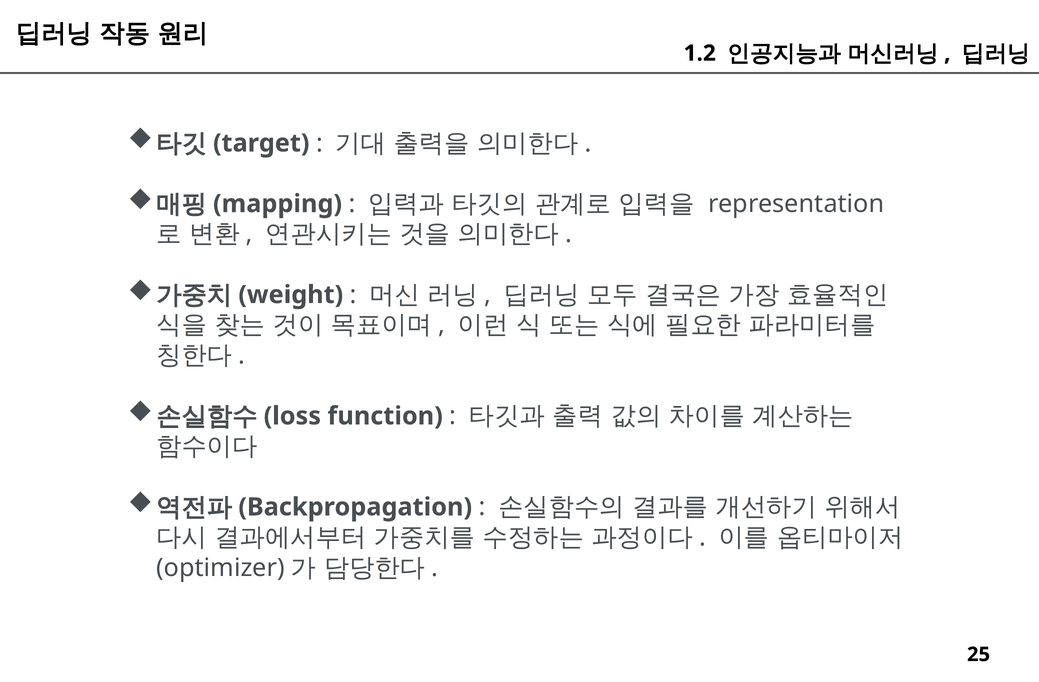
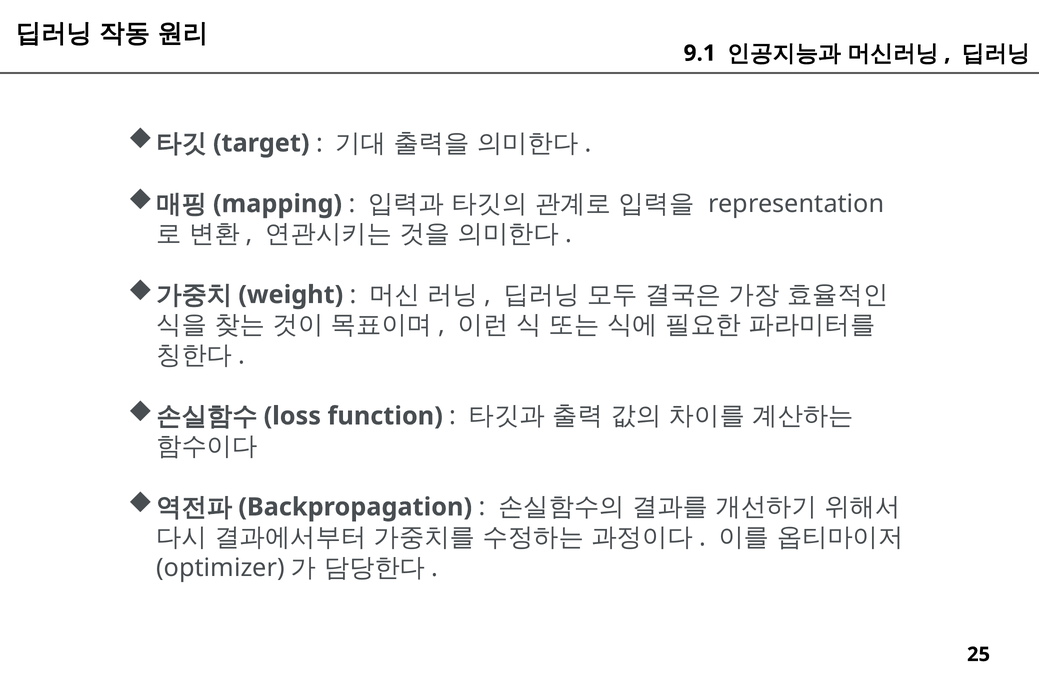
1.2: 1.2 -> 9.1 (700, 53)
